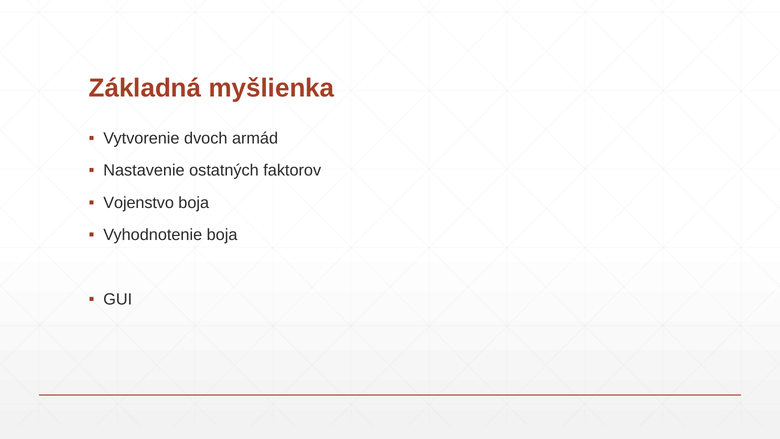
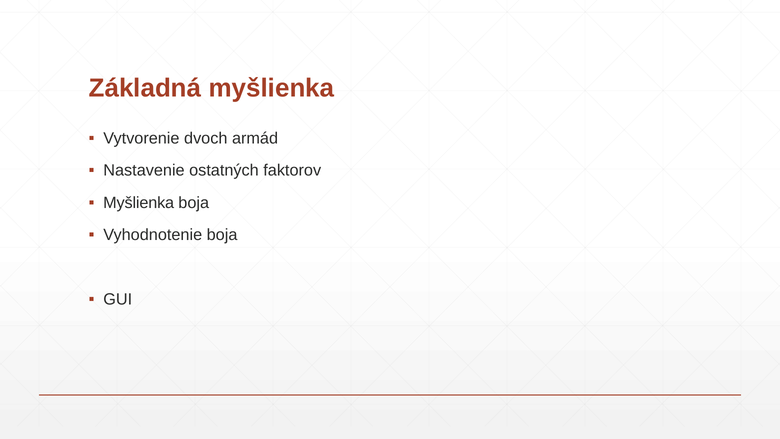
Vojenstvo: Vojenstvo -> Myšlienka (139, 203)
